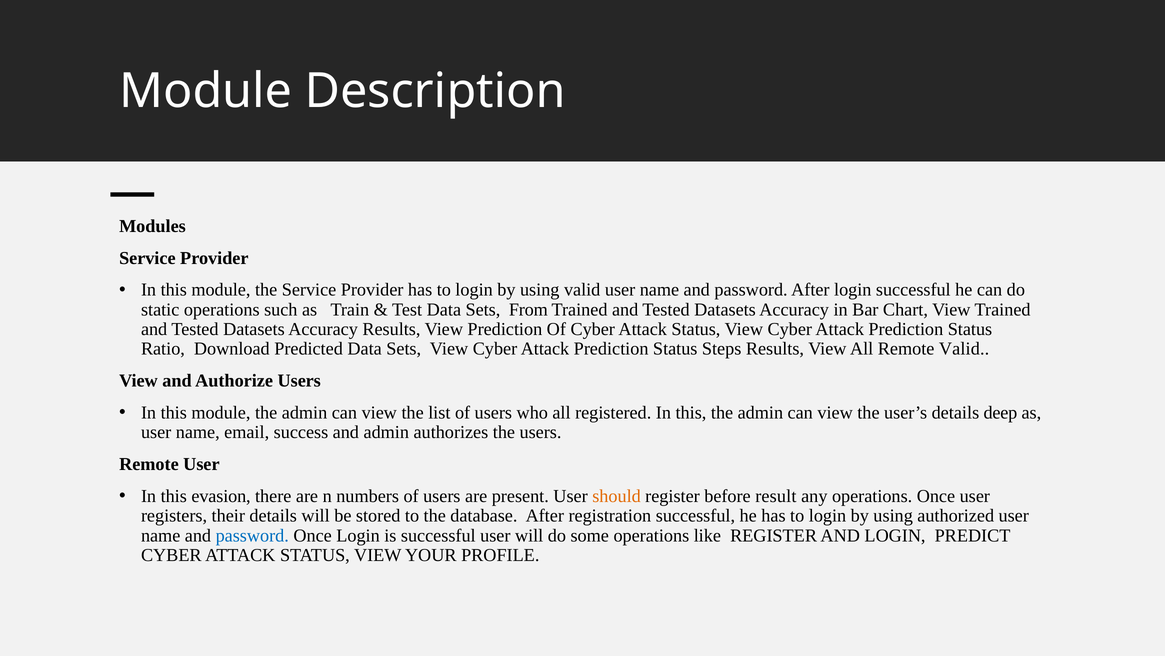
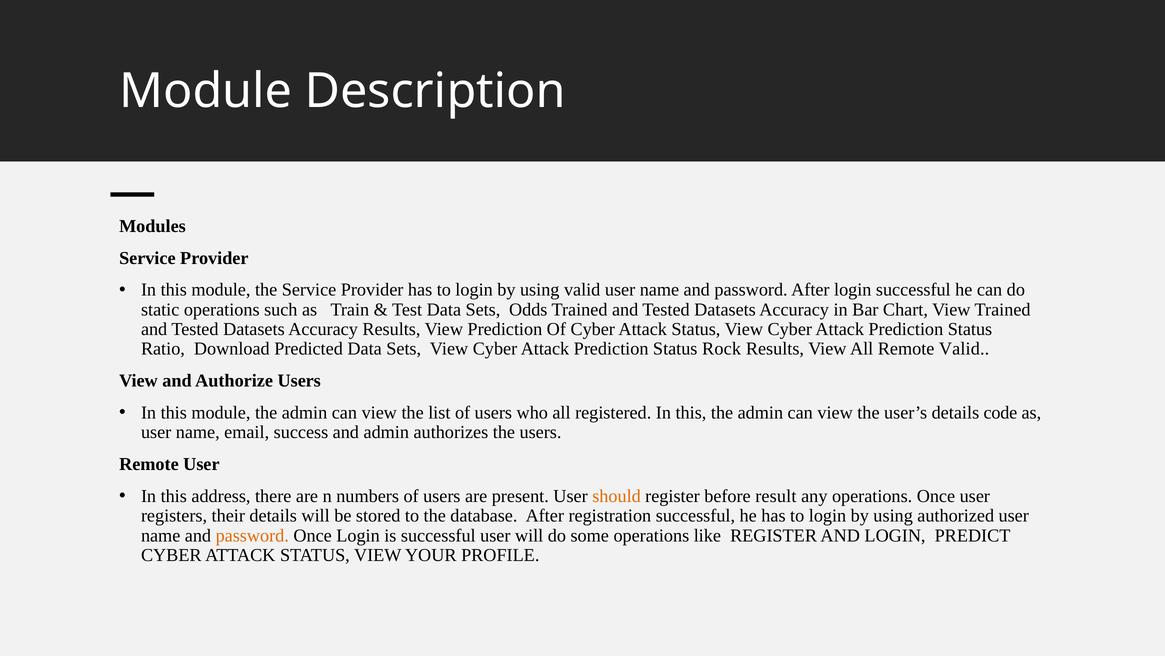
From: From -> Odds (528, 309)
Steps: Steps -> Rock (722, 349)
deep: deep -> code (1000, 412)
evasion: evasion -> address (221, 496)
password colour: blue -> orange (252, 535)
